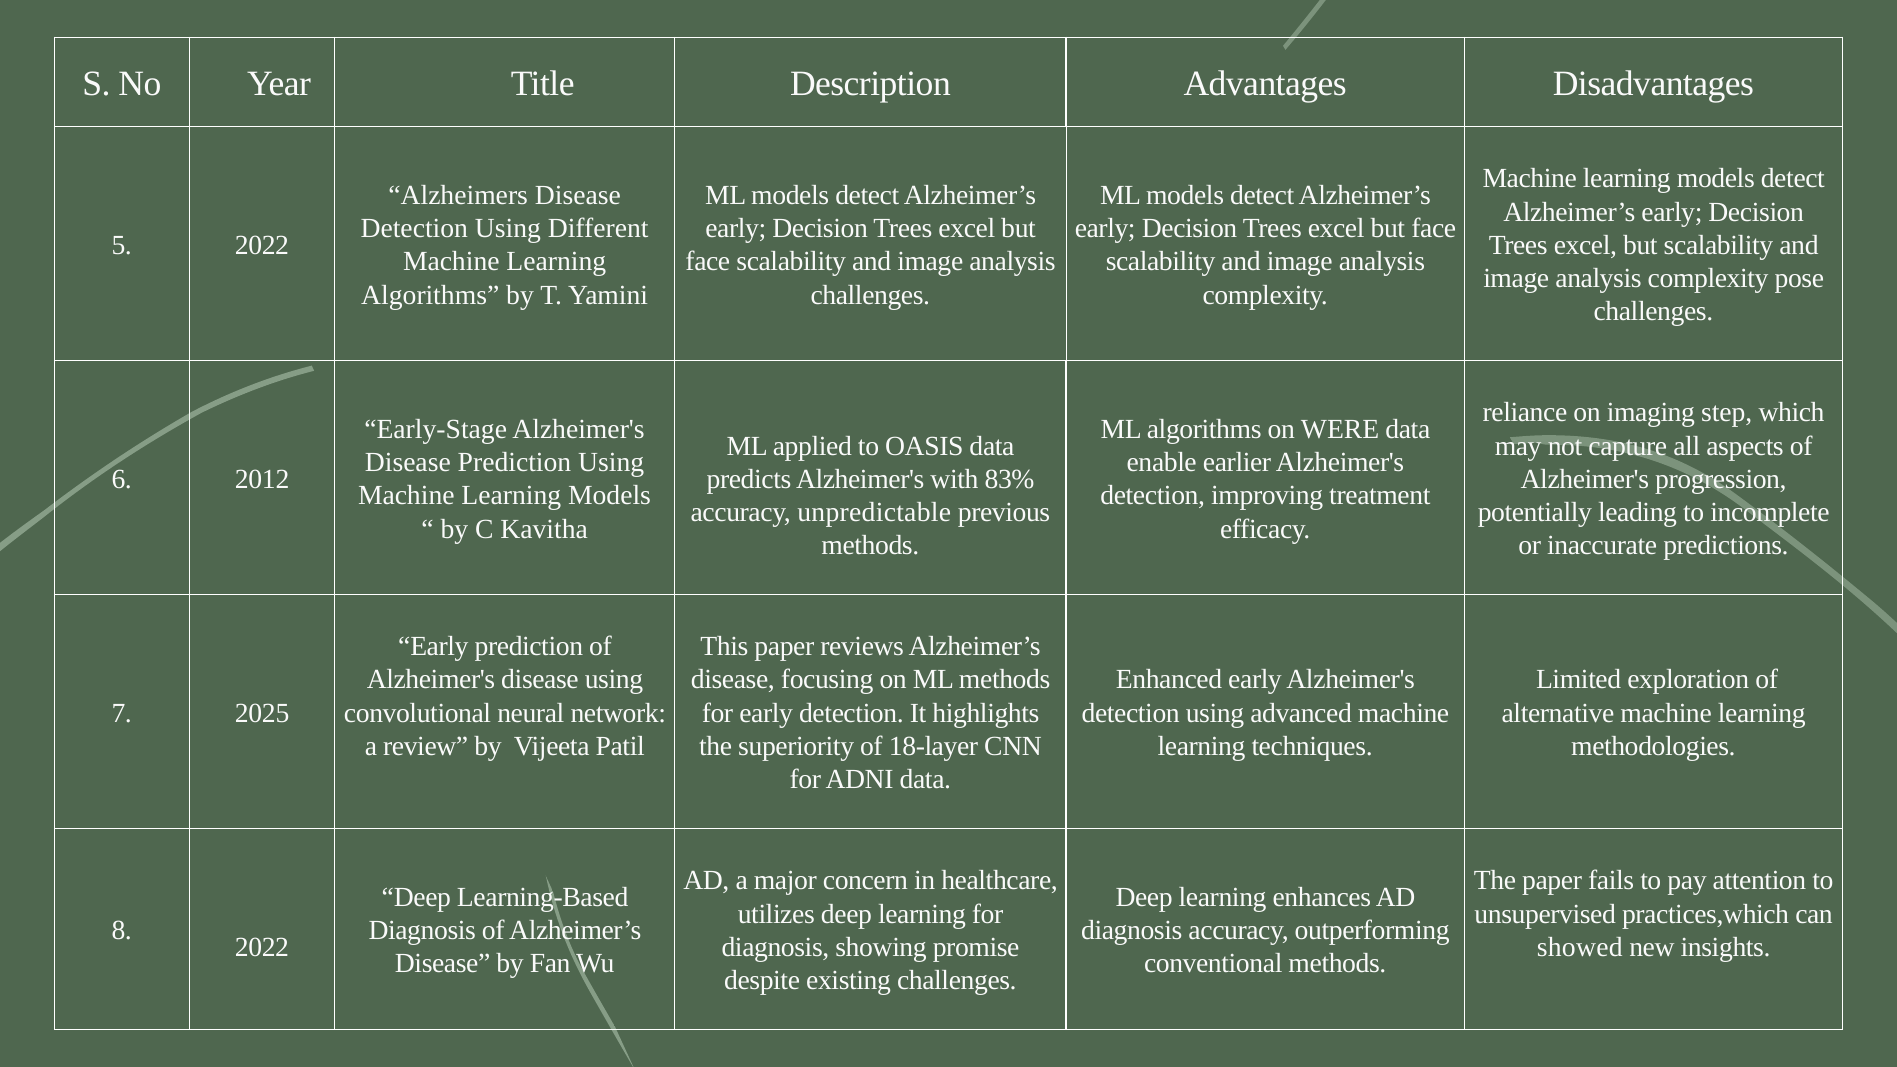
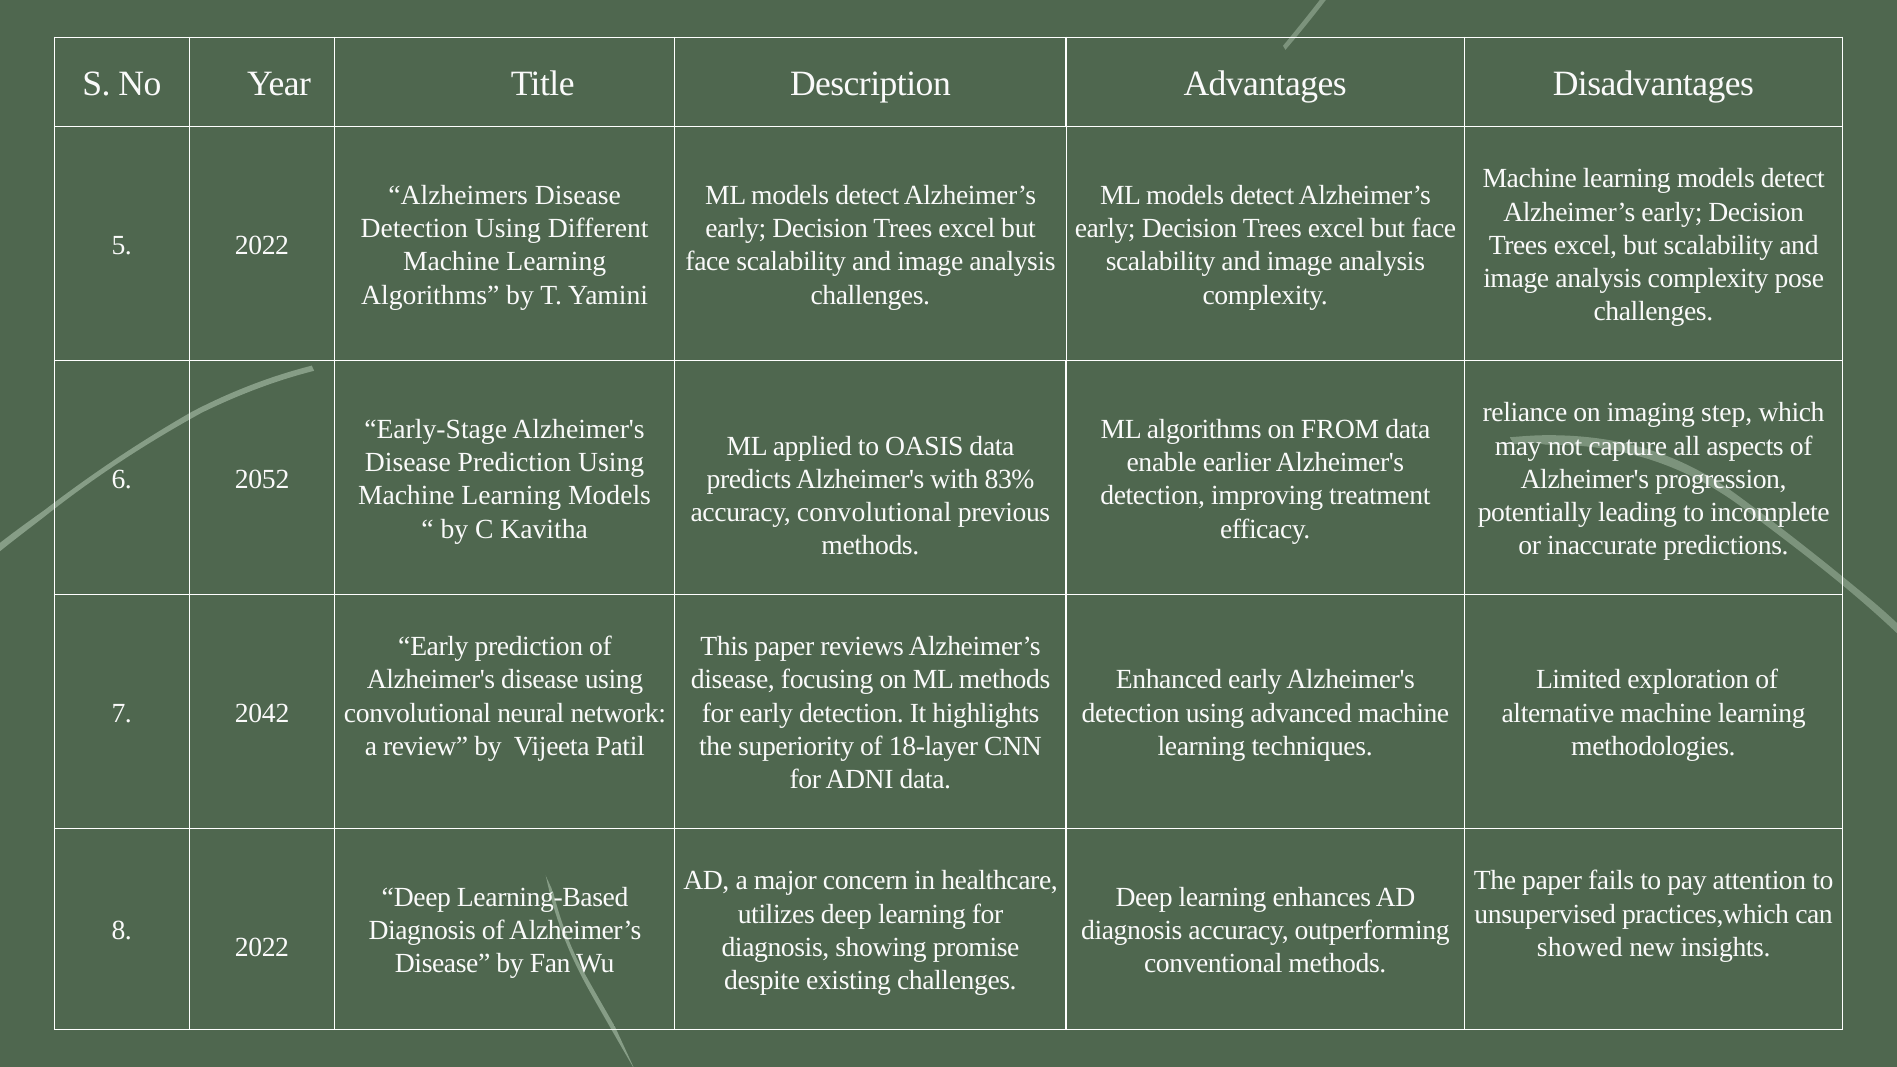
WERE: WERE -> FROM (1340, 429)
2012: 2012 -> 2052 (262, 479)
accuracy unpredictable: unpredictable -> convolutional (874, 512)
2025: 2025 -> 2042 (262, 713)
